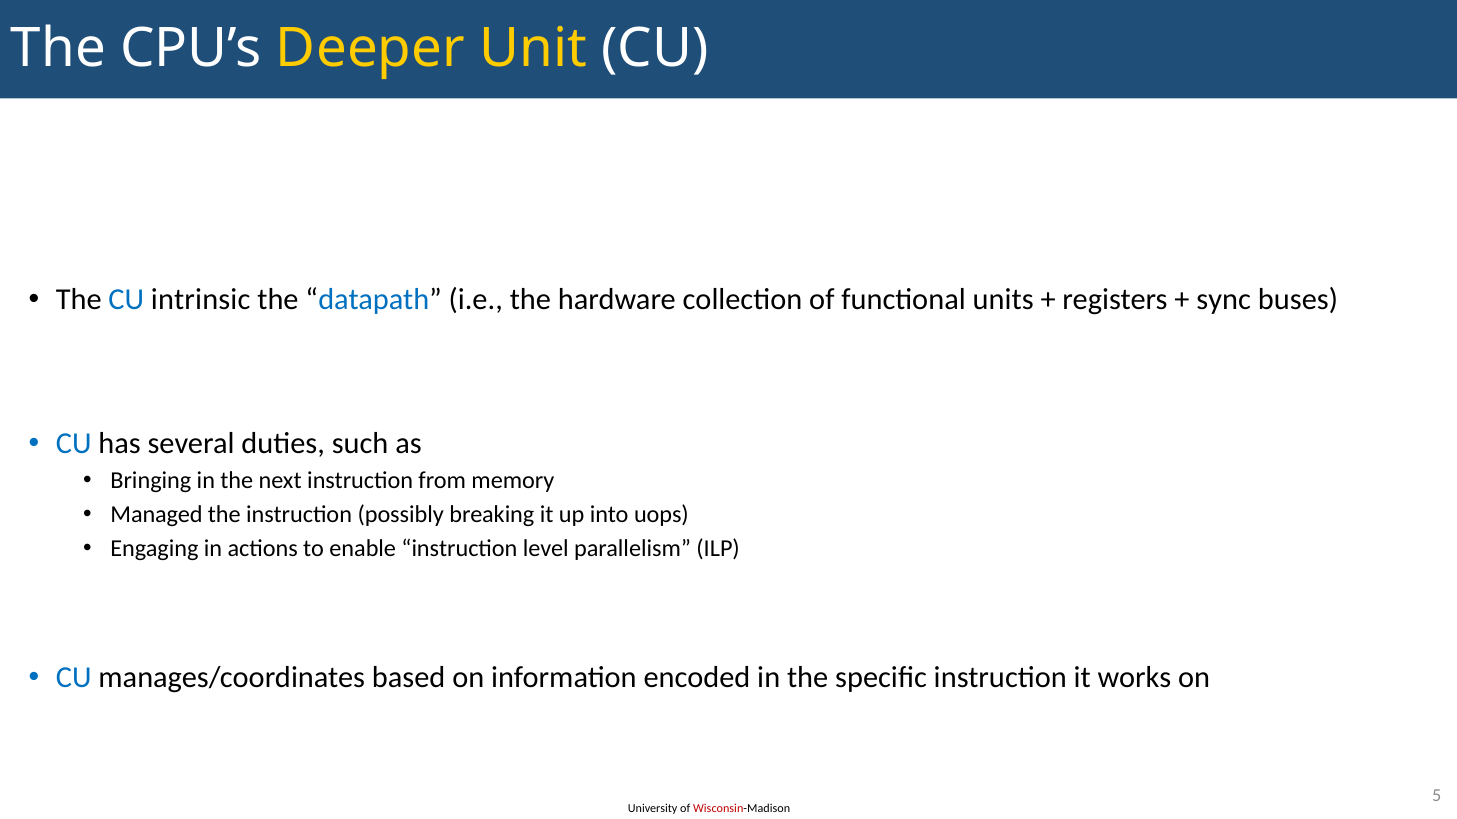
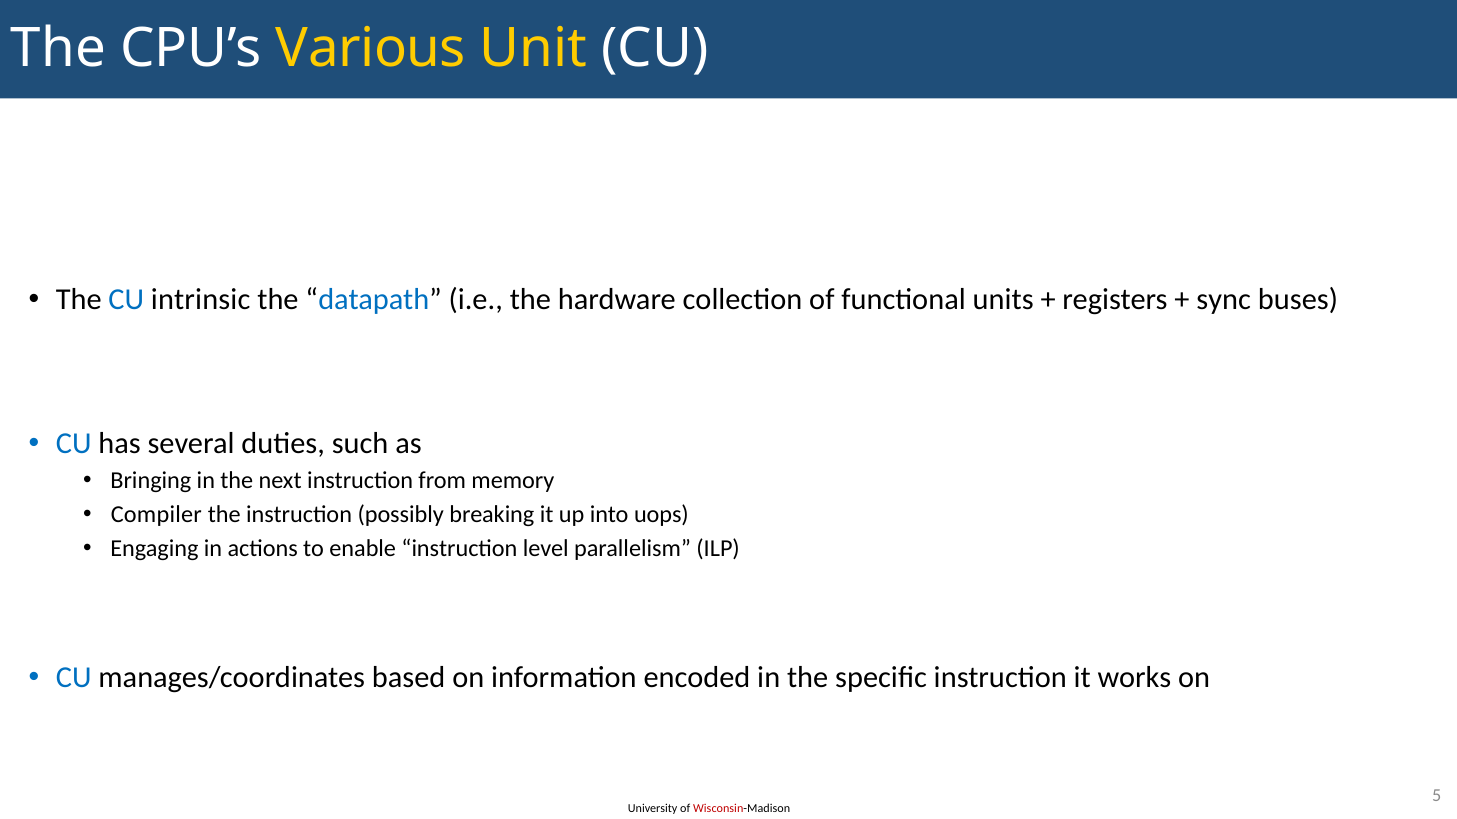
Deeper: Deeper -> Various (371, 49)
Managed: Managed -> Compiler (156, 515)
